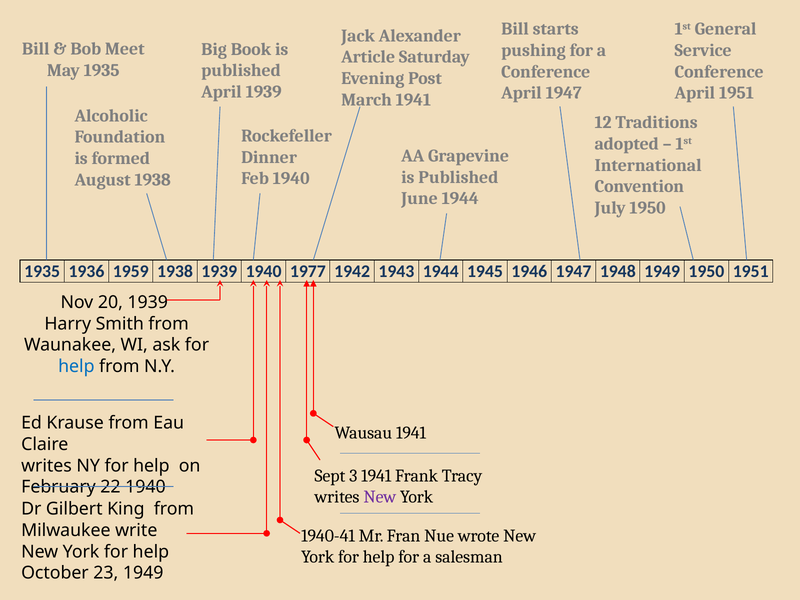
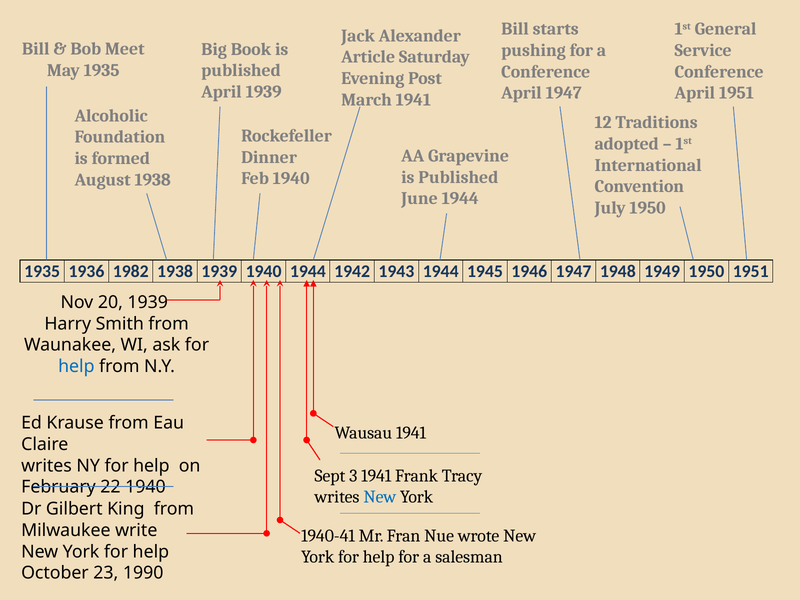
1959: 1959 -> 1982 (131, 272)
1940 1977: 1977 -> 1944 (308, 272)
New colour: purple -> blue (380, 497)
23 1949: 1949 -> 1990 (143, 573)
